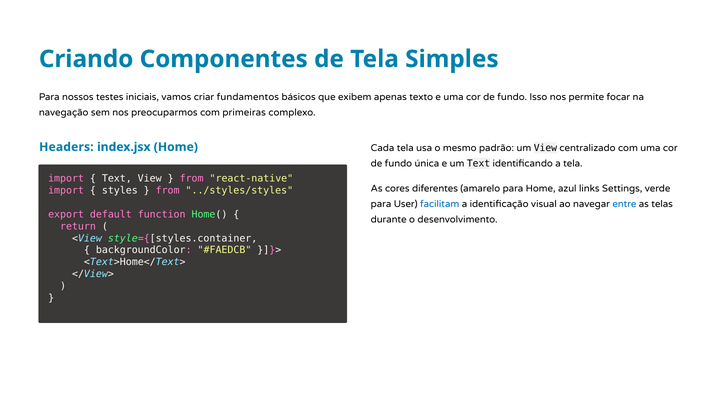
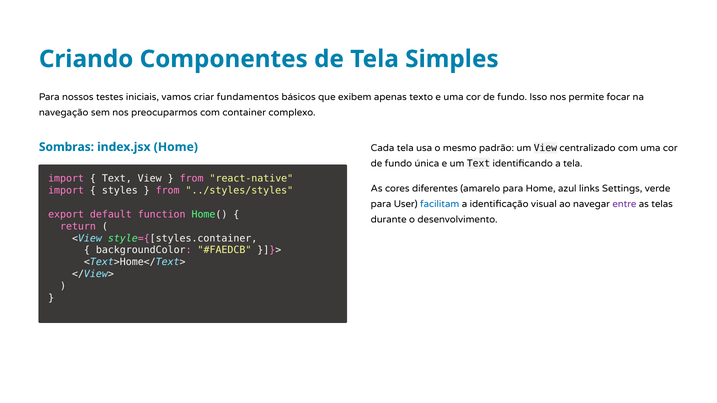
primeiras: primeiras -> container (244, 113)
Headers: Headers -> Sombras (66, 147)
entre colour: blue -> purple (624, 204)
